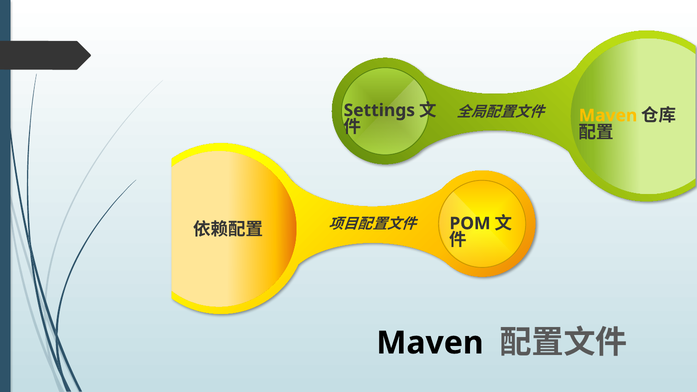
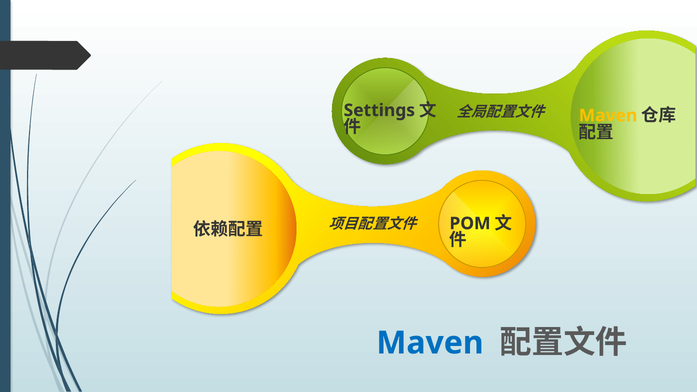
Maven colour: black -> blue (430, 343)
